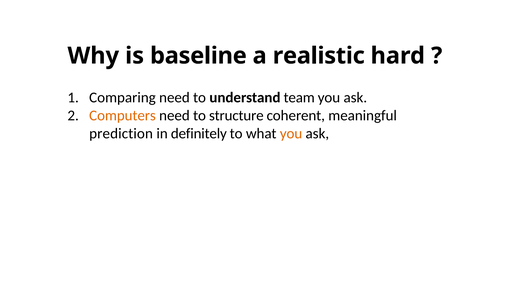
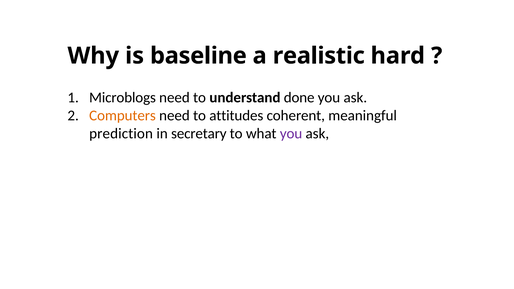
Comparing: Comparing -> Microblogs (123, 97)
team: team -> done (299, 97)
structure: structure -> attitudes (236, 115)
definitely: definitely -> secretary (199, 133)
you colour: orange -> purple (291, 133)
